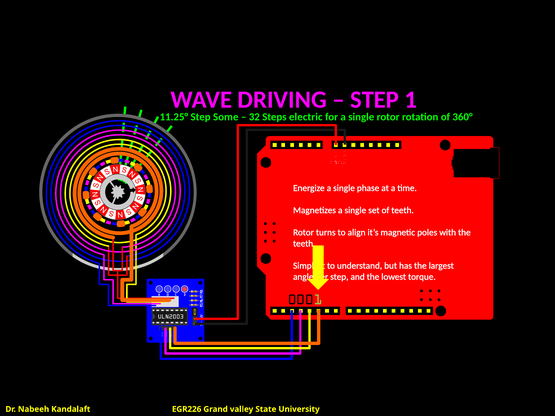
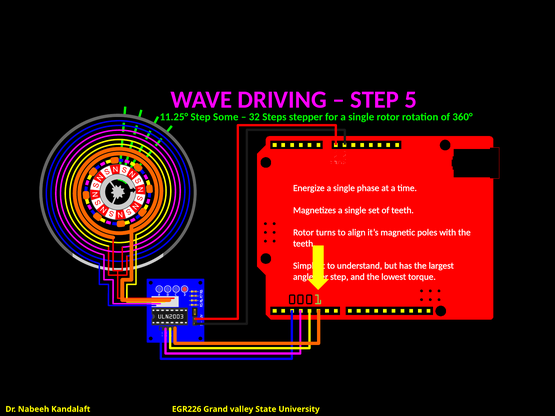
1: 1 -> 5 (411, 100)
electric: electric -> stepper (306, 117)
